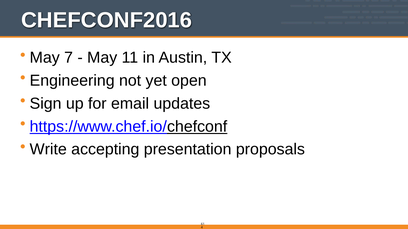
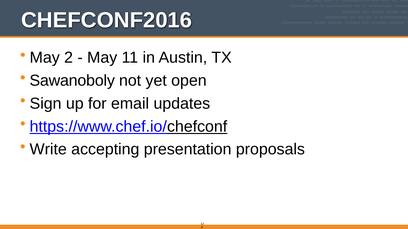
7: 7 -> 2 (69, 58)
Engineering: Engineering -> Sawanoboly (72, 81)
